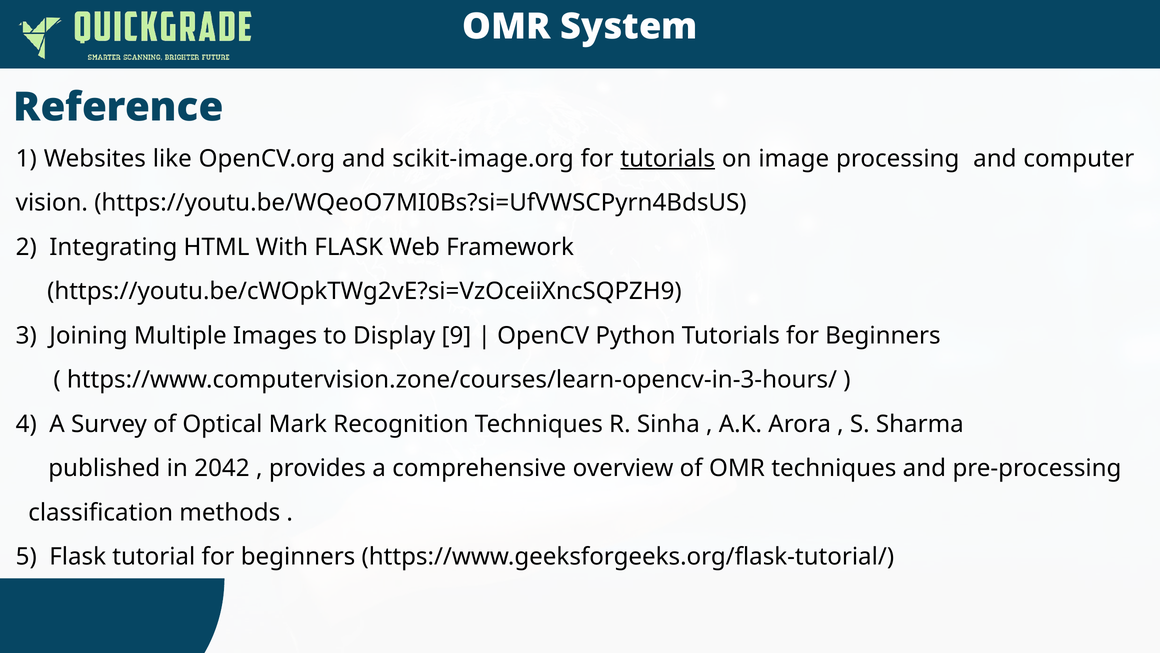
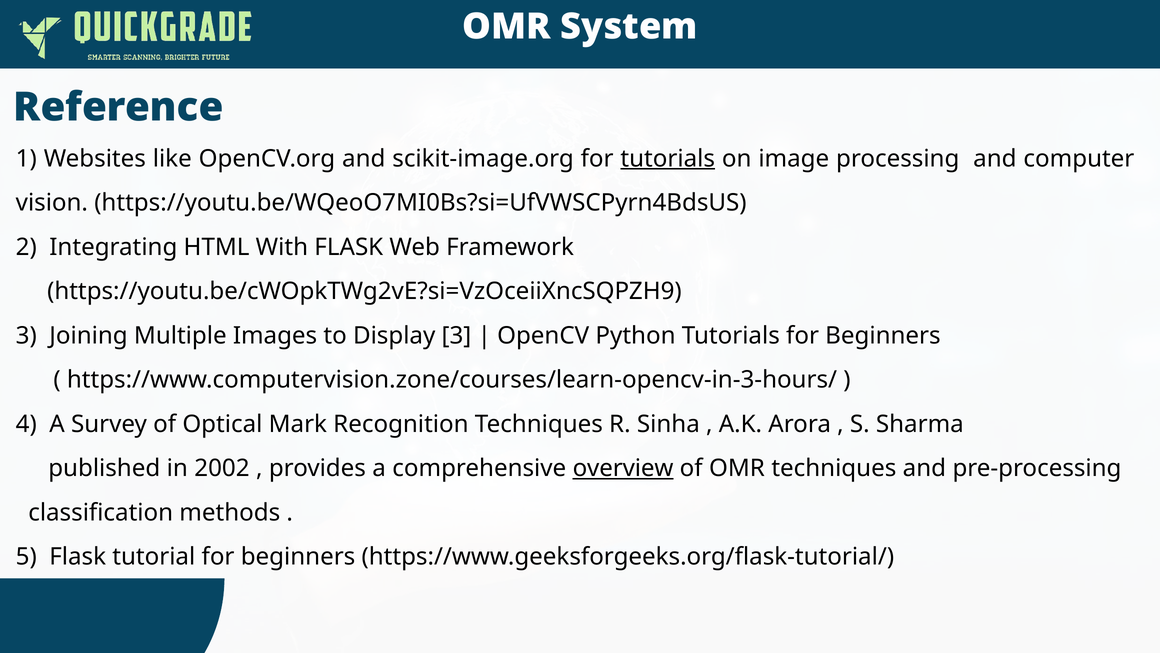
Display 9: 9 -> 3 (456, 335)
2042: 2042 -> 2002 (222, 468)
overview underline: none -> present (623, 468)
